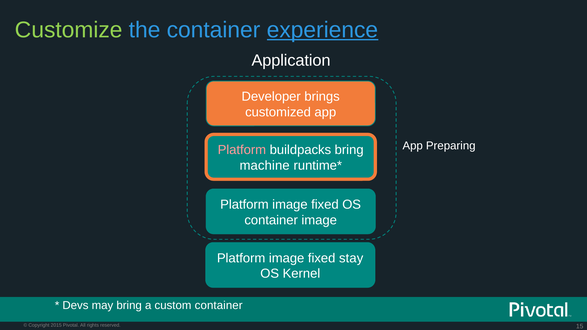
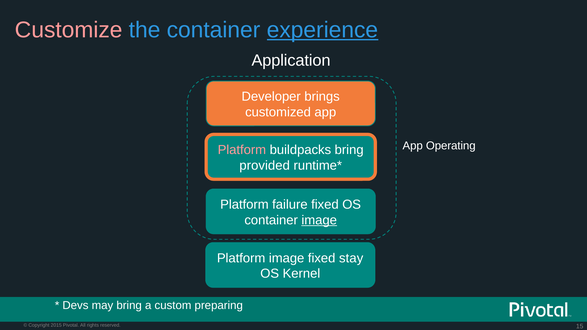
Customize colour: light green -> pink (69, 30)
Preparing: Preparing -> Operating (451, 146)
machine: machine -> provided (265, 166)
image: image -> failure (290, 205)
image underline: none -> present (319, 220)
custom container: container -> preparing (219, 306)
